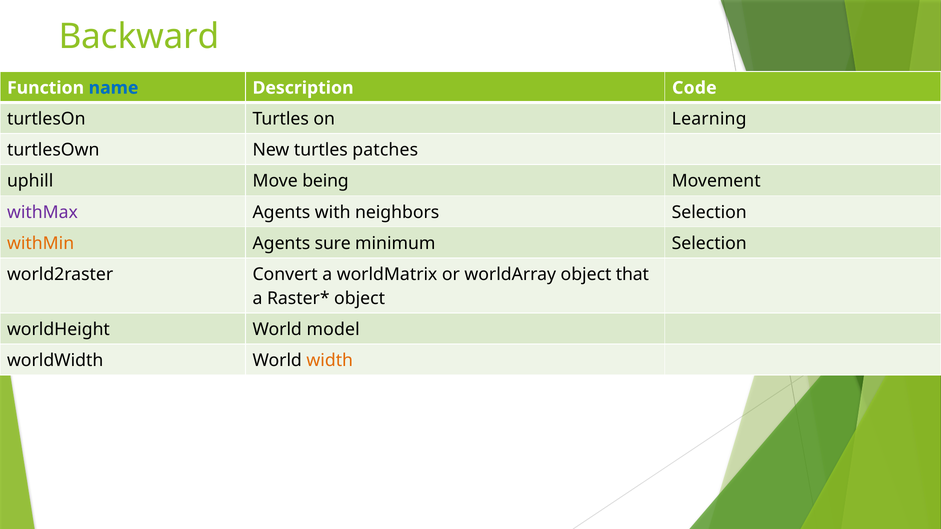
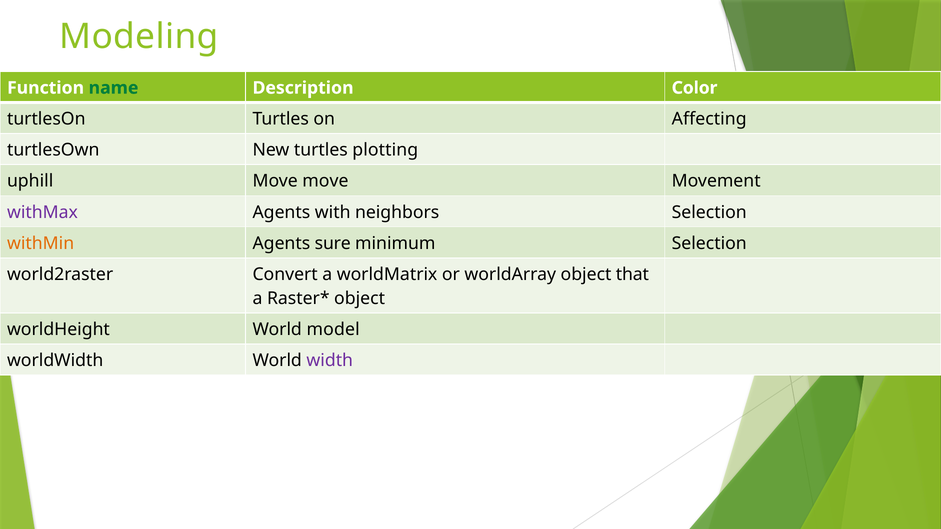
Backward: Backward -> Modeling (139, 37)
name colour: blue -> green (114, 88)
Code: Code -> Color (695, 88)
Learning: Learning -> Affecting (709, 119)
patches: patches -> plotting (385, 150)
Move being: being -> move (325, 181)
width colour: orange -> purple (330, 361)
